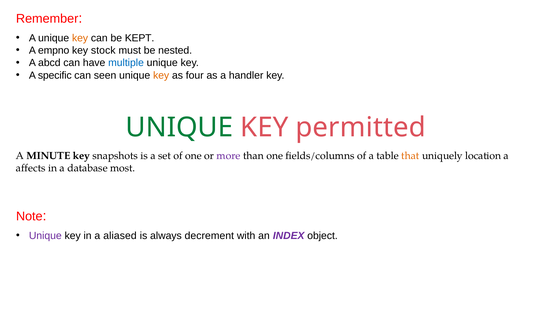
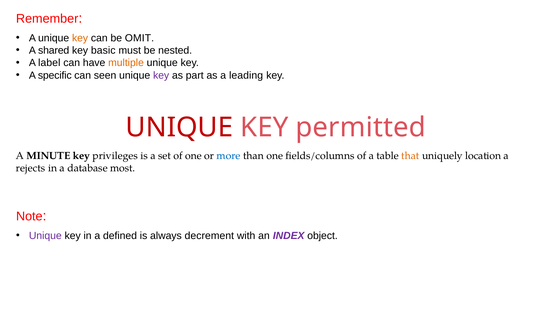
KEPT: KEPT -> OMIT (139, 38)
empno: empno -> shared (54, 51)
stock: stock -> basic (103, 51)
abcd: abcd -> label (49, 63)
multiple colour: blue -> orange (126, 63)
key colour: orange -> purple (161, 75)
four: four -> part (195, 75)
handler: handler -> leading (246, 75)
UNIQUE colour: green -> red (179, 127)
snapshots: snapshots -> privileges (115, 156)
more colour: purple -> blue (229, 156)
affects: affects -> rejects (31, 168)
aliased: aliased -> defined (120, 236)
